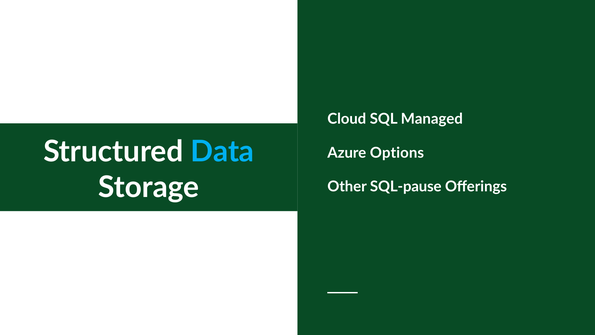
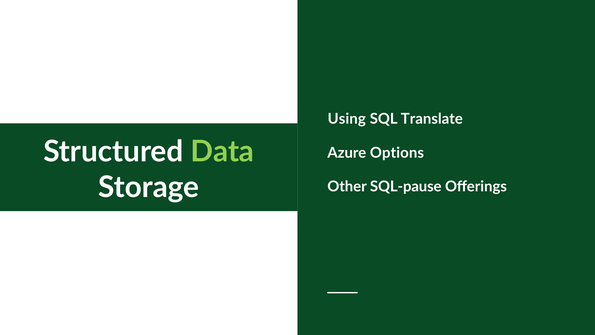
Cloud: Cloud -> Using (347, 119)
Managed: Managed -> Translate (432, 119)
Data colour: light blue -> light green (222, 151)
